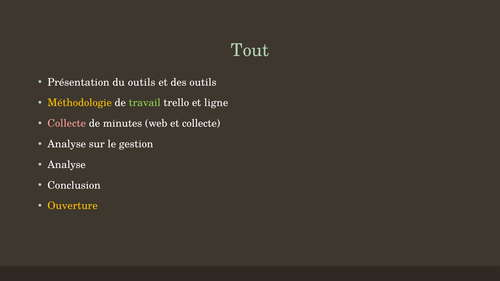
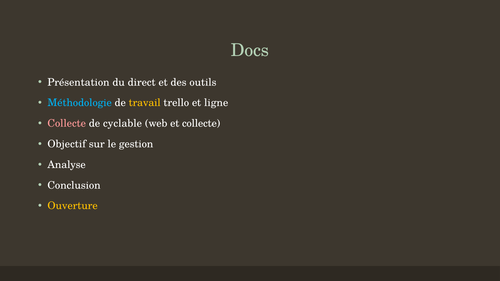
Tout: Tout -> Docs (250, 50)
du outils: outils -> direct (142, 82)
Méthodologie colour: yellow -> light blue (80, 103)
travail colour: light green -> yellow (145, 103)
minutes: minutes -> cyclable (122, 124)
Analyse: Analyse -> Objectif (67, 144)
